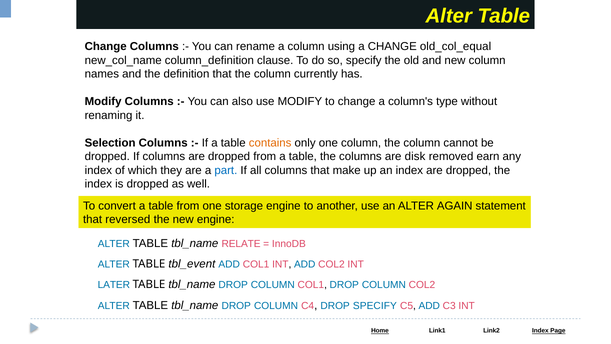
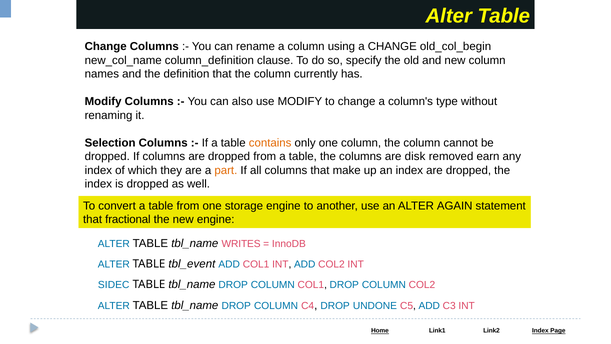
old_col_equal: old_col_equal -> old_col_begin (456, 46)
part colour: blue -> orange (226, 170)
reversed: reversed -> fractional (128, 219)
RELATE: RELATE -> WRITES (241, 244)
LATER: LATER -> SIDEC (114, 285)
DROP SPECIFY: SPECIFY -> UNDONE (375, 305)
